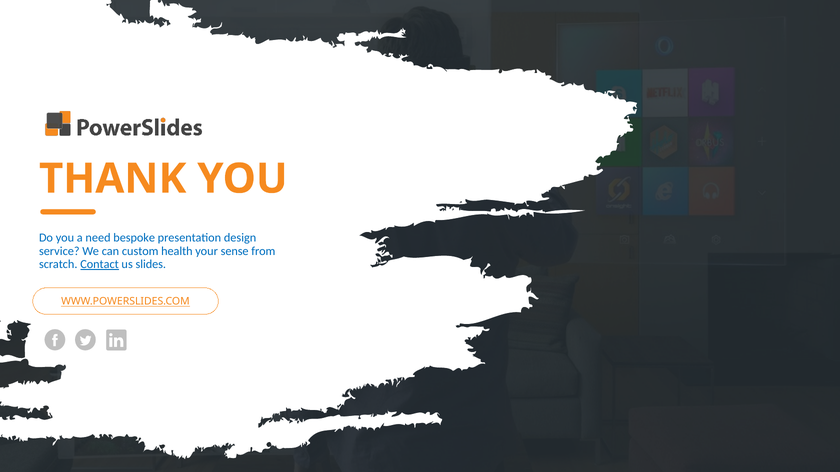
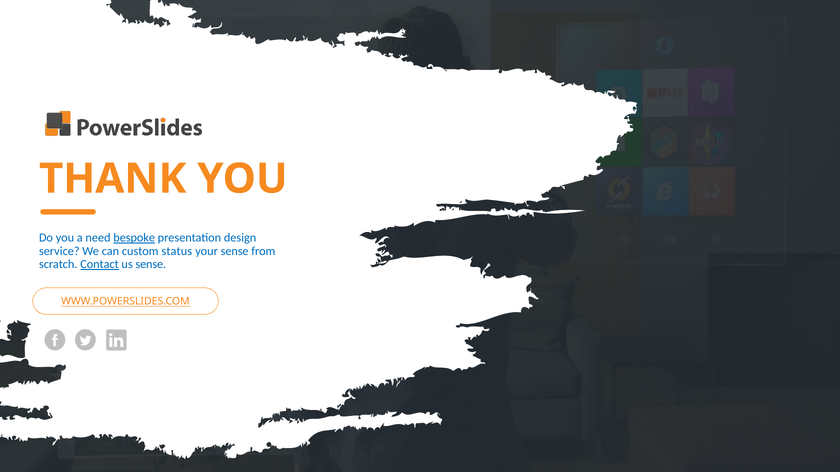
bespoke underline: none -> present (134, 238)
health: health -> status (177, 251)
us slides: slides -> sense (151, 265)
